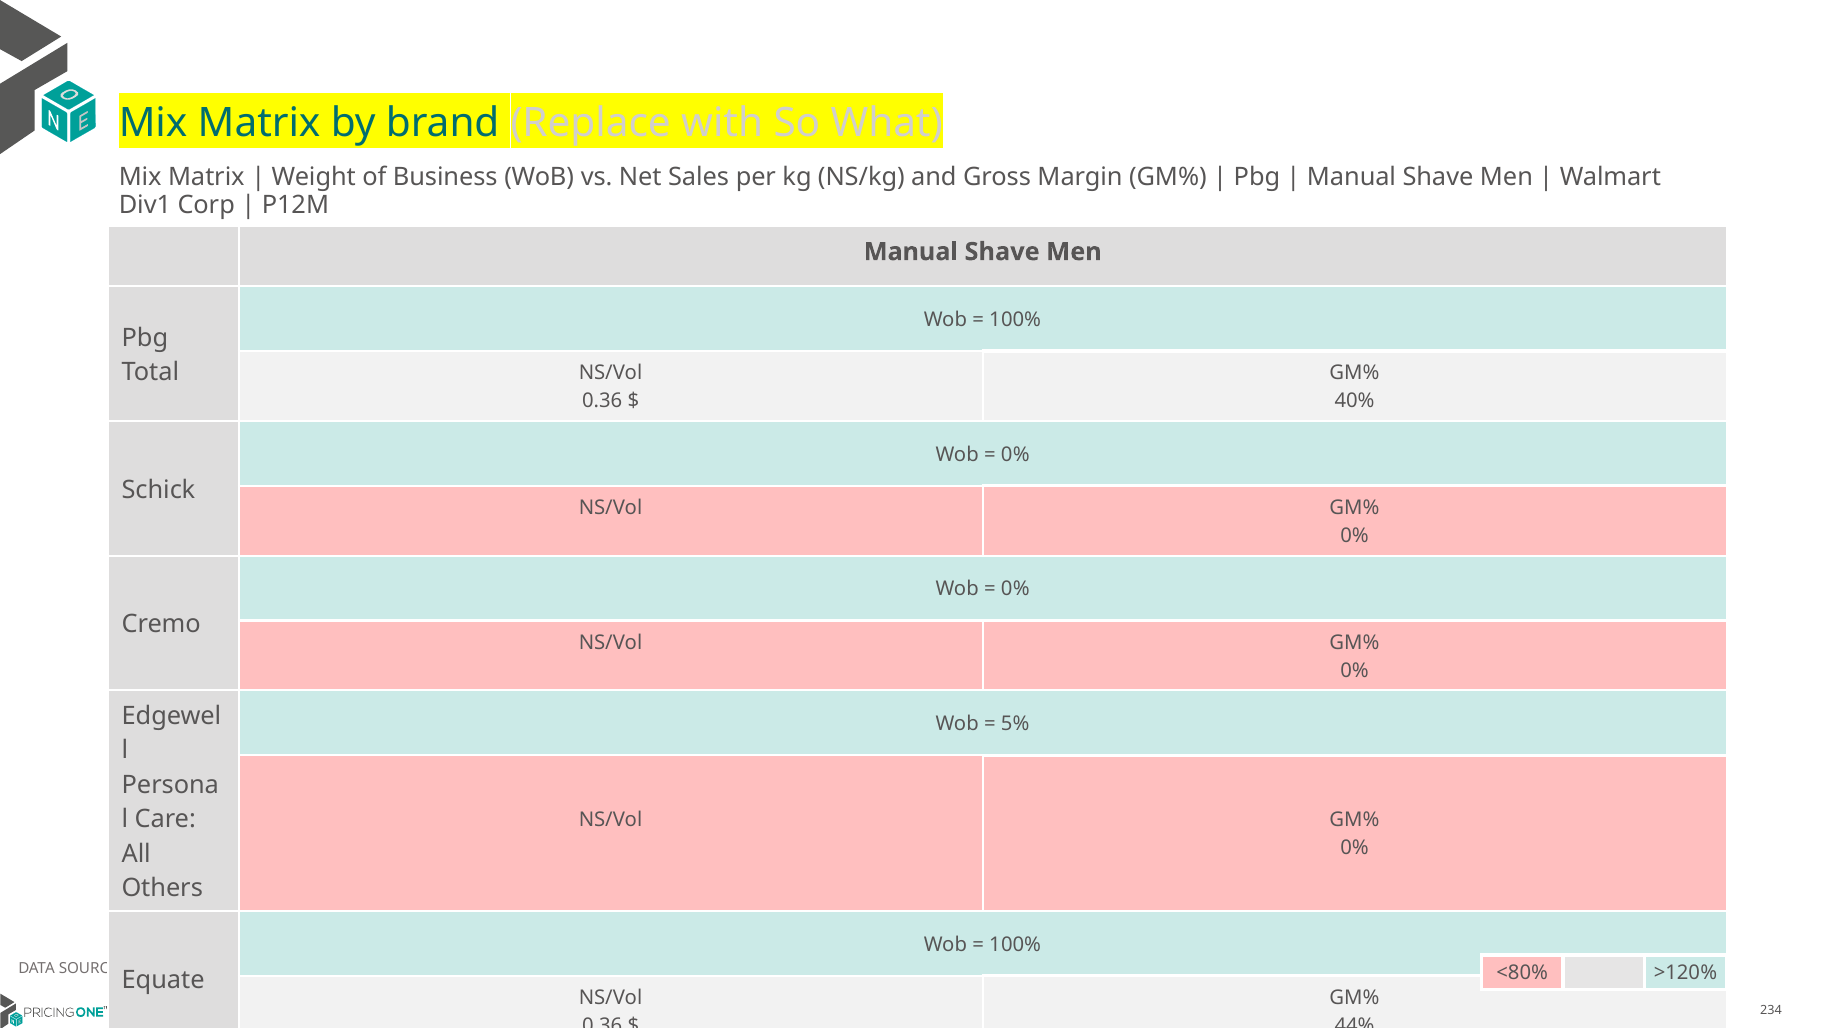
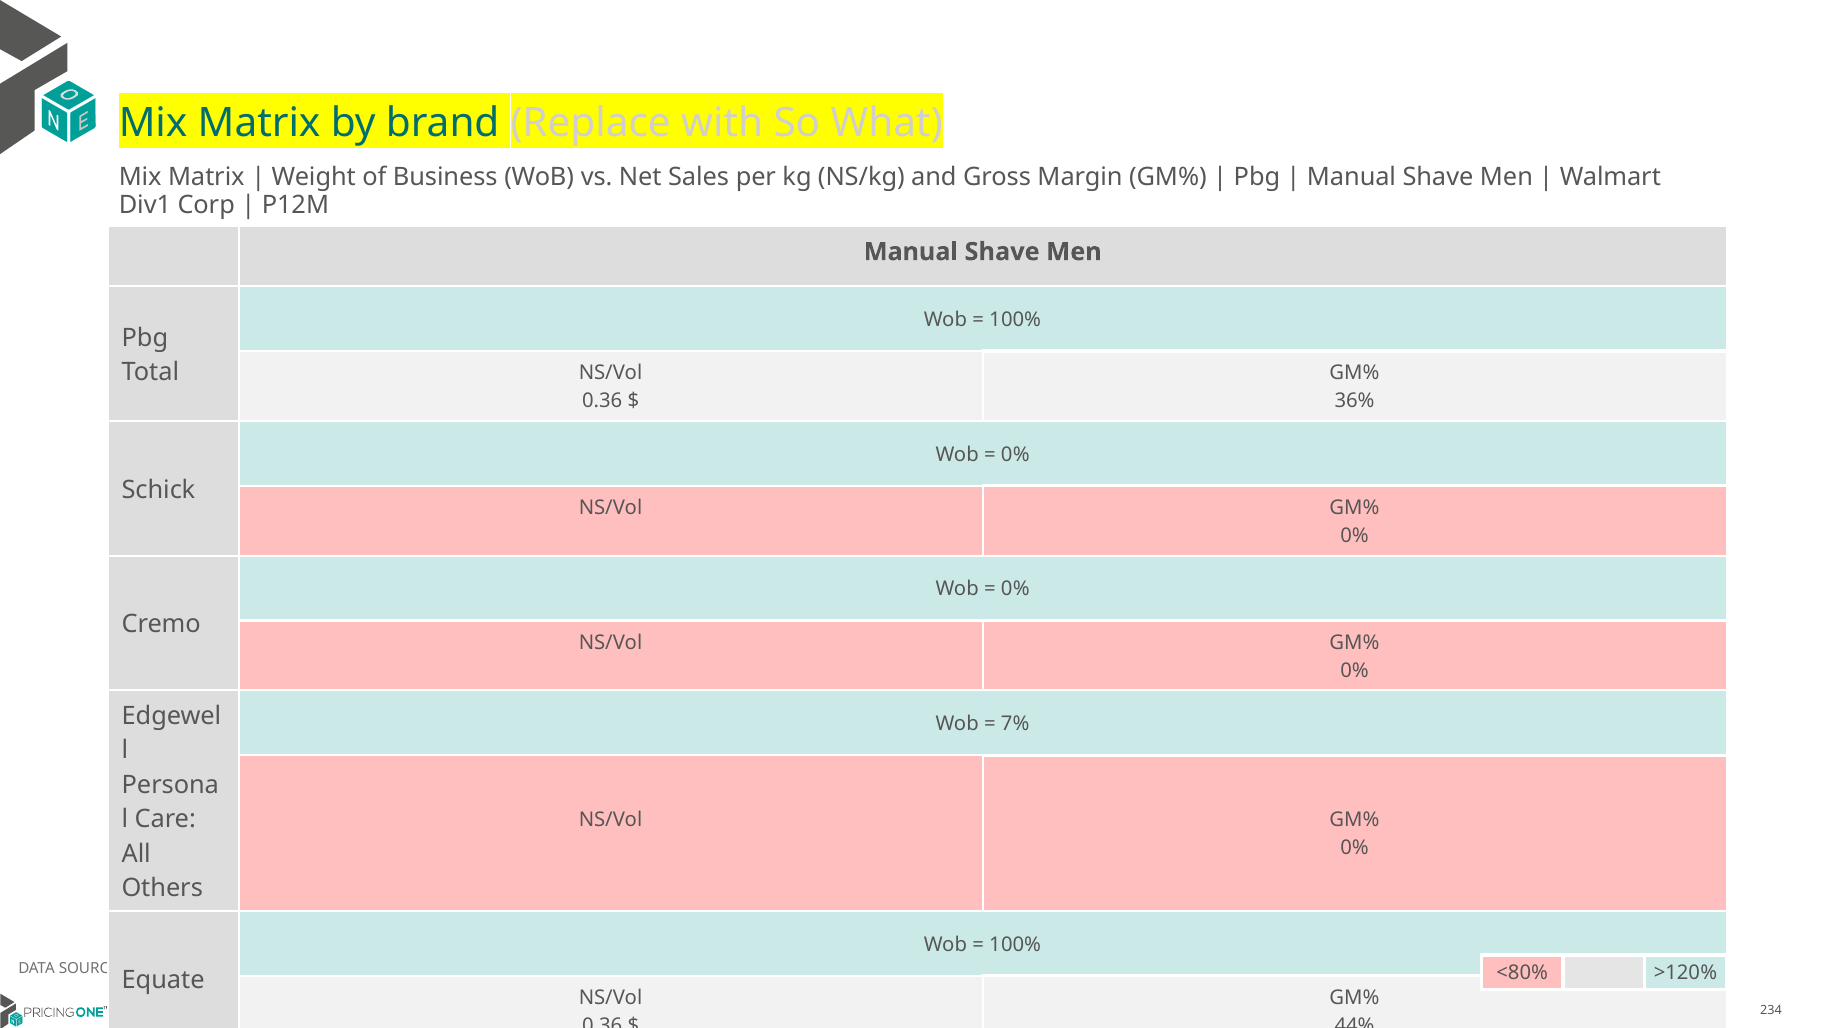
40%: 40% -> 36% (1355, 401)
5%: 5% -> 7% (1015, 724)
